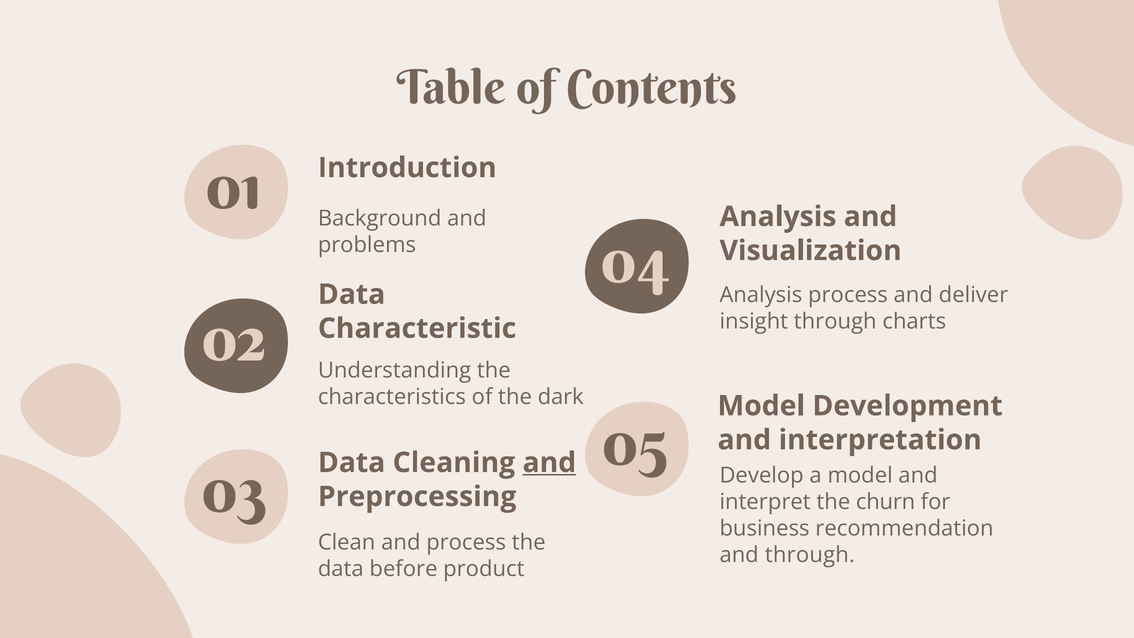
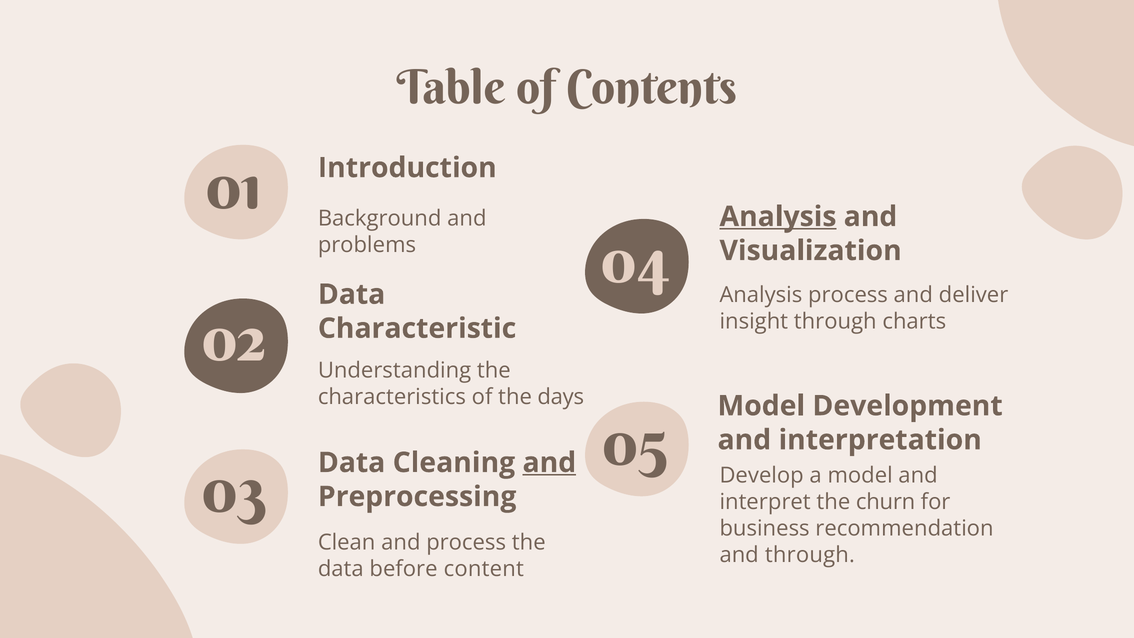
Analysis underline: none -> present (778, 217)
dark: dark -> days (561, 397)
product: product -> content (484, 569)
